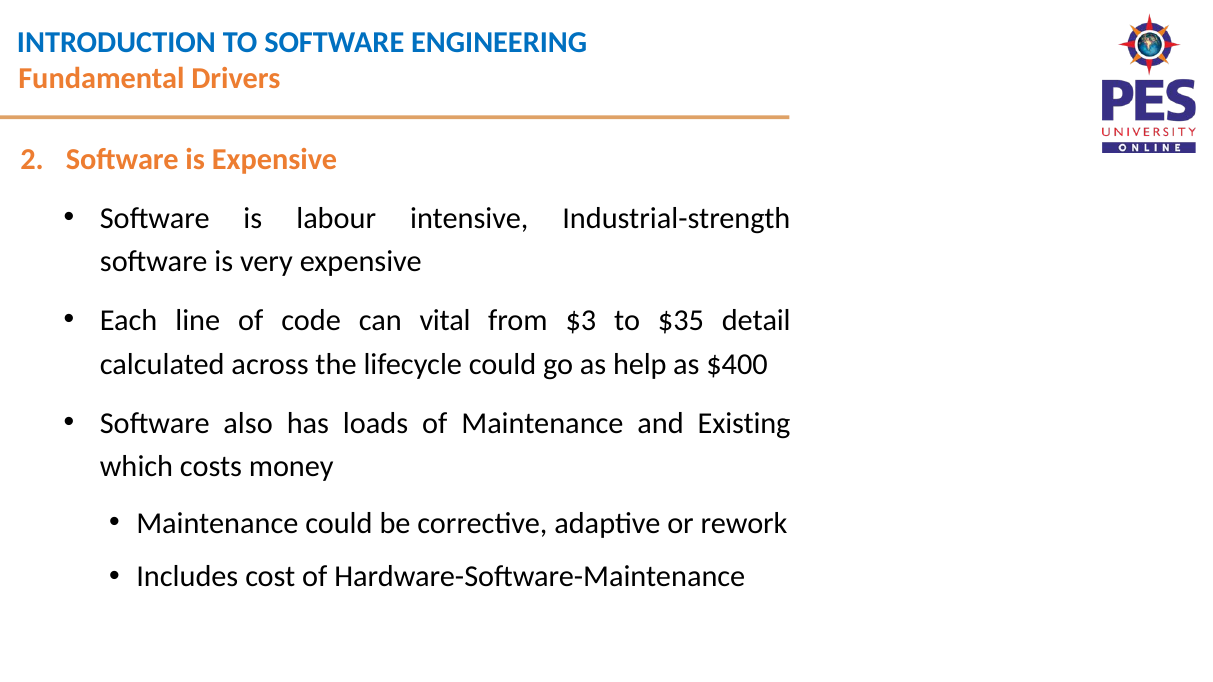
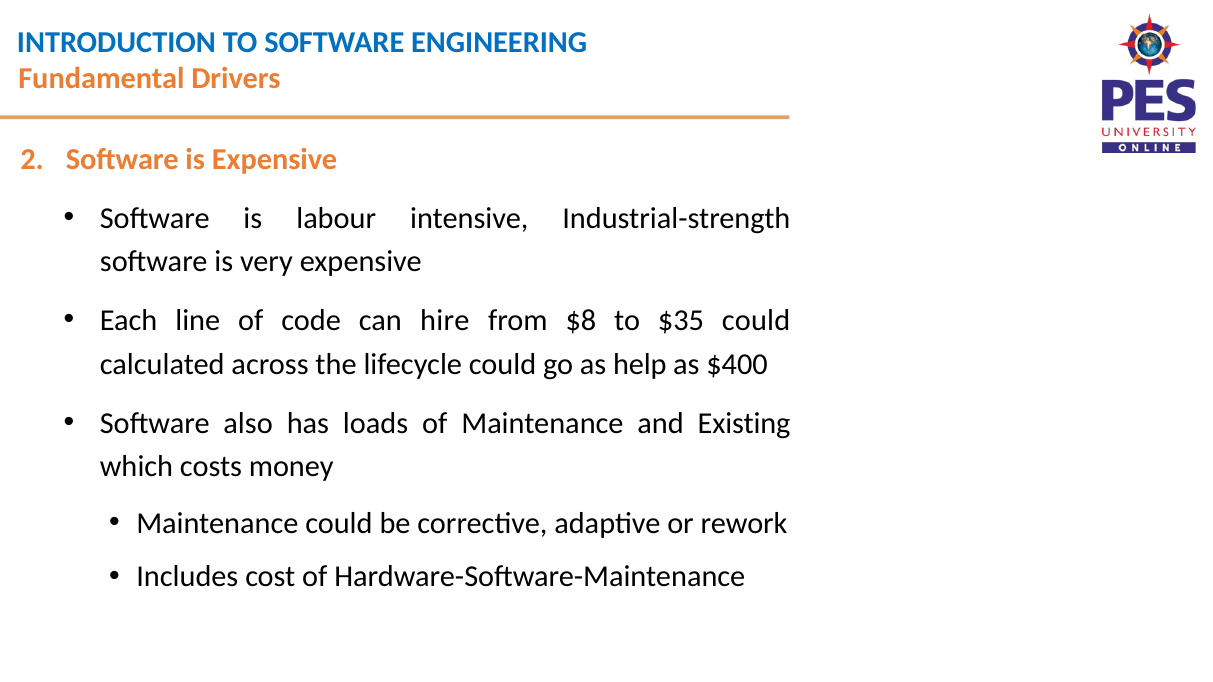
vital: vital -> hire (445, 321)
$3: $3 -> $8 (581, 321)
$35 detail: detail -> could (756, 321)
